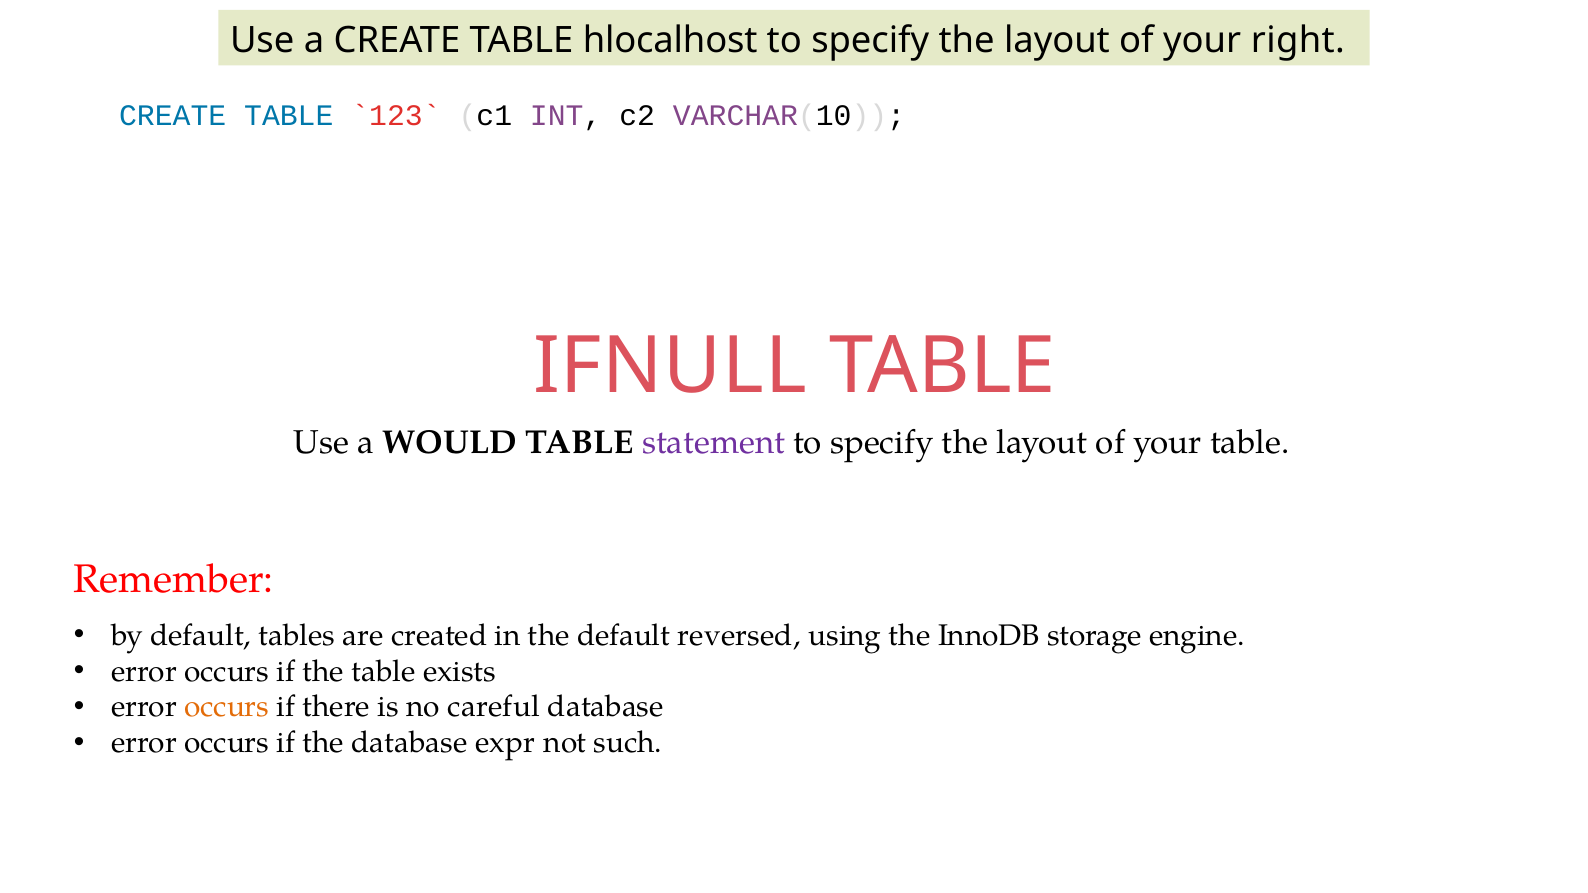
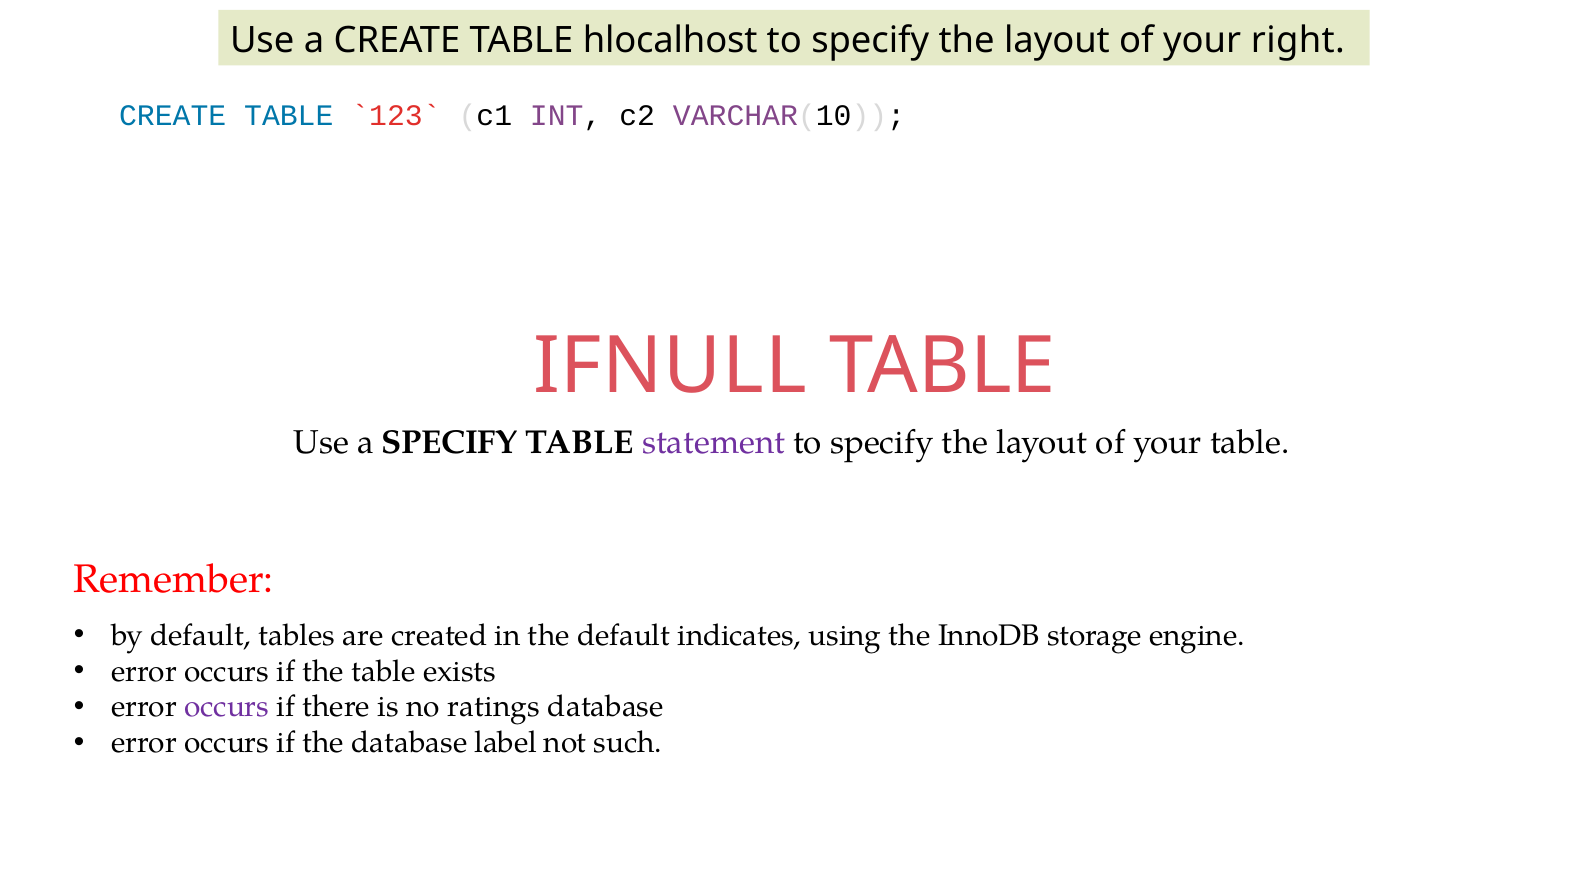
a WOULD: WOULD -> SPECIFY (450, 442)
reversed: reversed -> indicates (739, 636)
occurs colour: orange -> purple (227, 707)
careful: careful -> ratings (494, 707)
expr: expr -> label (506, 743)
